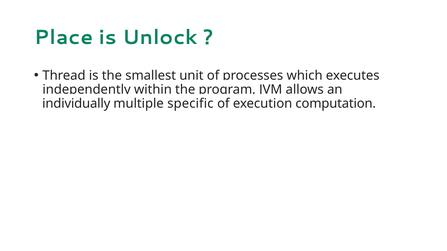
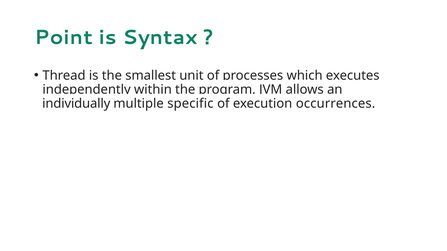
Place: Place -> Point (64, 38)
Unlock: Unlock -> Syntax (160, 38)
computation: computation -> occurrences (336, 104)
